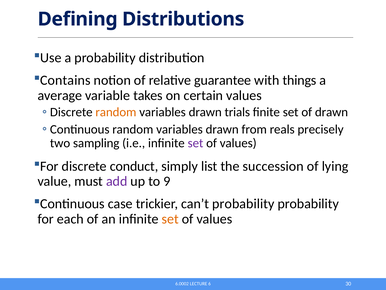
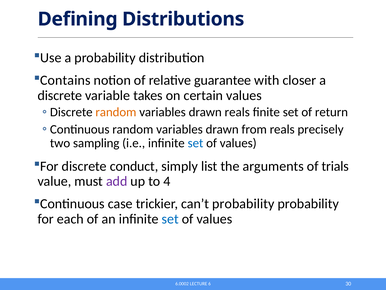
things: things -> closer (299, 80)
average: average -> discrete (60, 95)
drawn trials: trials -> reals (237, 112)
of drawn: drawn -> return (331, 112)
set colour: purple -> blue (195, 143)
succession: succession -> arguments (273, 166)
lying: lying -> trials (335, 166)
9: 9 -> 4 (167, 181)
set colour: orange -> blue (170, 219)
